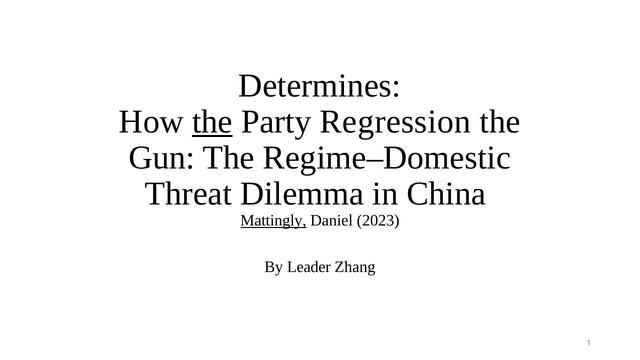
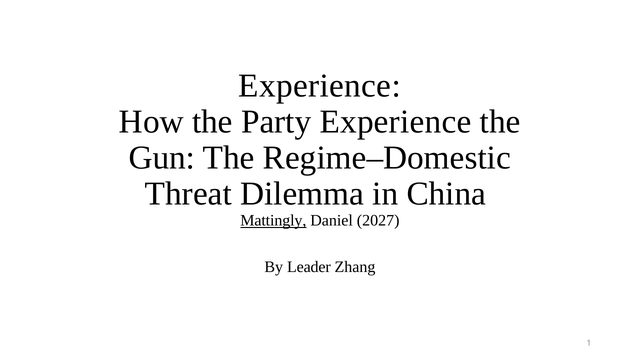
Determines: Determines -> Experience (320, 86)
the underline: present -> none (212, 122)
Party Regression: Regression -> Experience (396, 122)
2023: 2023 -> 2027 (378, 221)
